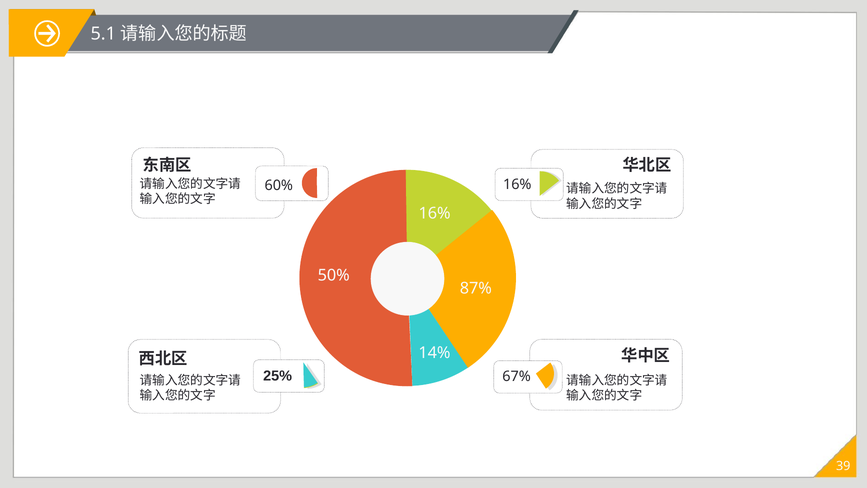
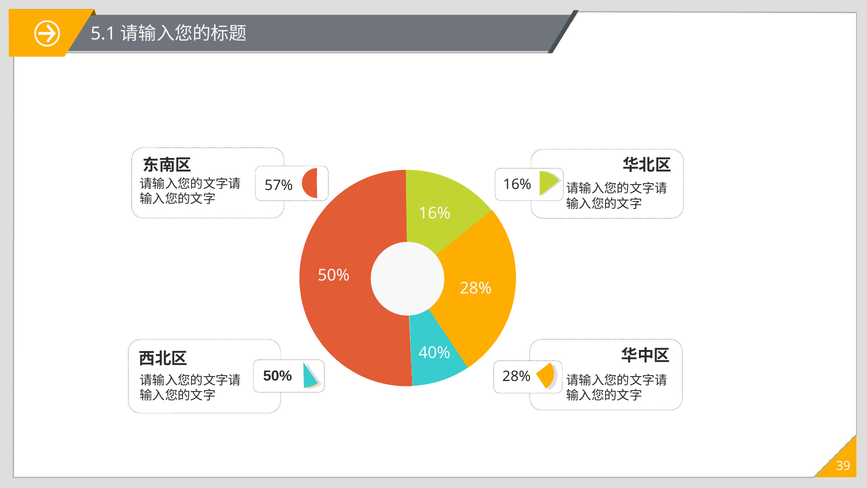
60%: 60% -> 57% (279, 185)
87%: 87% -> 28% (476, 288)
14%: 14% -> 40% (434, 353)
25%: 25% -> 50% (278, 376)
67%: 67% -> 28% (517, 376)
